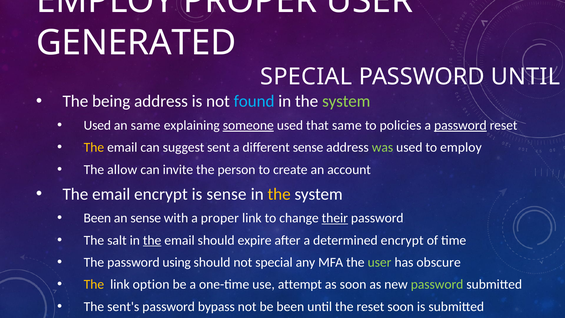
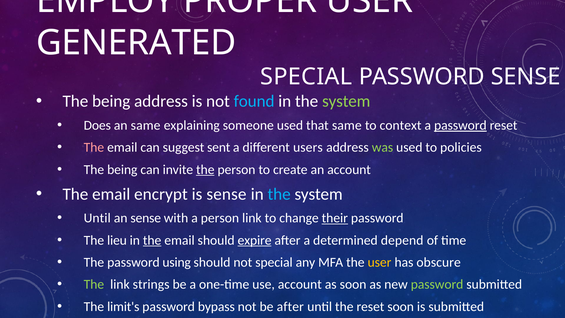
PASSWORD UNTIL: UNTIL -> SENSE (526, 77)
Used: Used -> Does (97, 125)
someone underline: present -> none (248, 125)
policies: policies -> context (401, 125)
The colour: yellow -> pink (94, 147)
different sense: sense -> users (308, 147)
to employ: employ -> policies (461, 147)
allow: allow -> being (122, 169)
the underline: none -> present (205, 169)
the colour: yellow -> light blue (279, 194)
Been: Been -> Until (97, 218)
a proper: proper -> person (220, 218)
salt: salt -> lieu (117, 240)
expire underline: none -> present (255, 240)
determined encrypt: encrypt -> depend (402, 240)
user colour: light green -> yellow (380, 262)
The colour: yellow -> light green (94, 284)
option: option -> strings (151, 284)
use attempt: attempt -> account (300, 284)
sent's: sent's -> limit's (123, 306)
be been: been -> after (290, 306)
